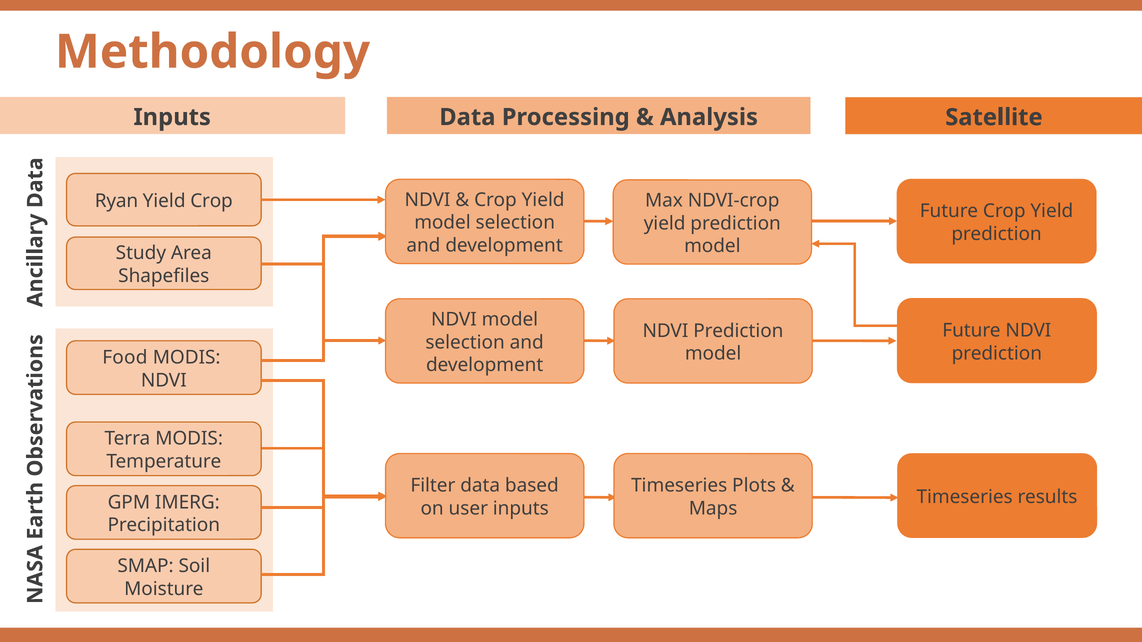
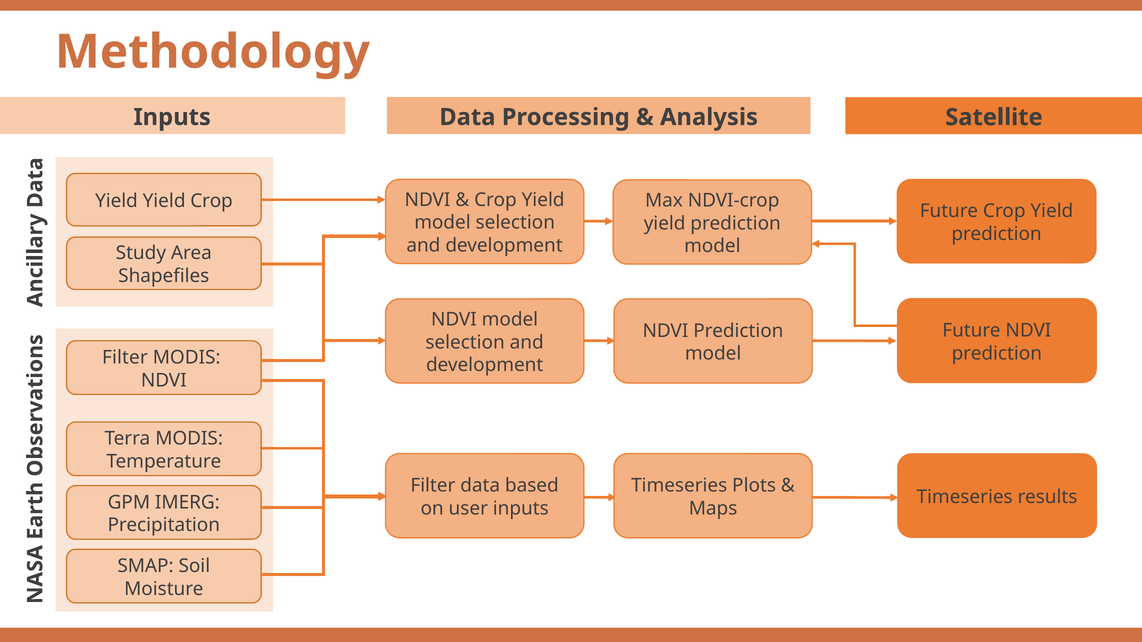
Ryan: Ryan -> Yield (116, 201)
Food: Food -> Filter (125, 358)
